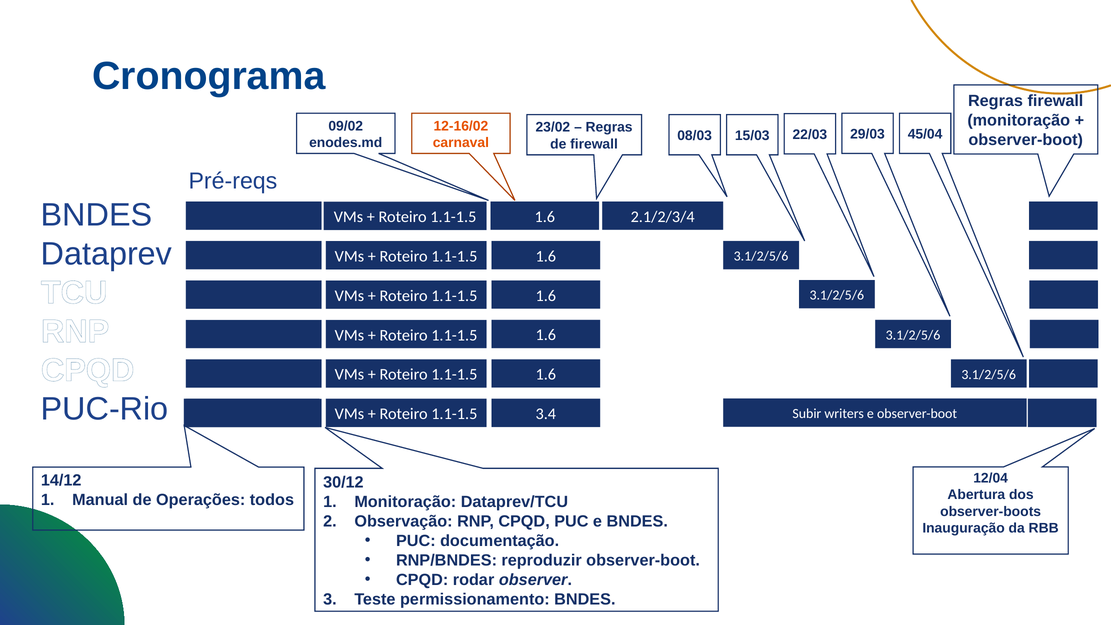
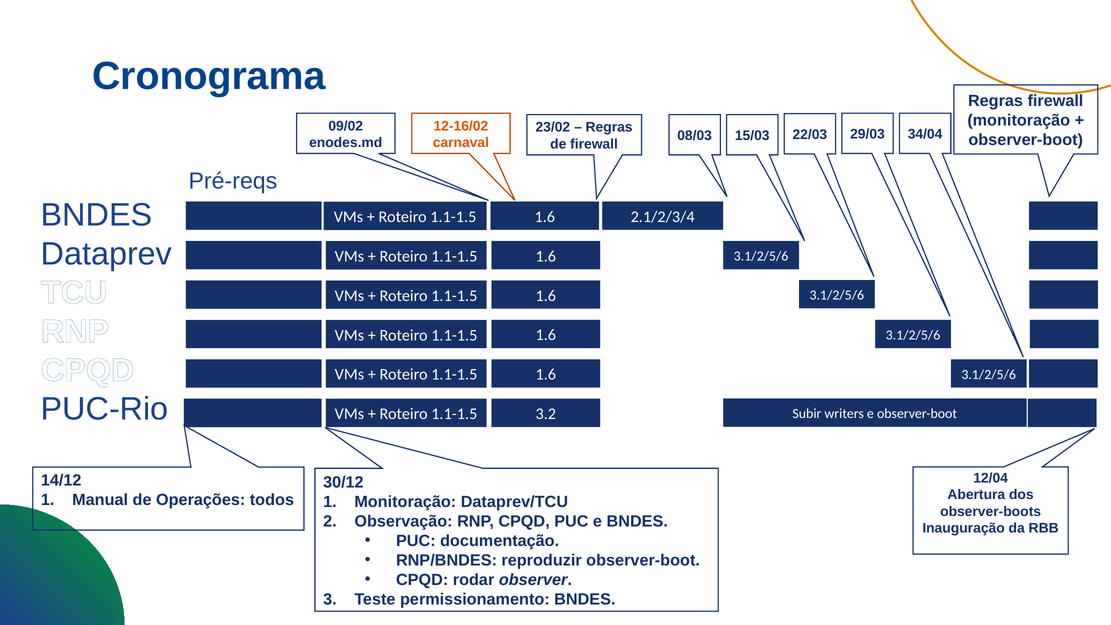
45/04: 45/04 -> 34/04 (925, 134)
3.4: 3.4 -> 3.2 (546, 414)
